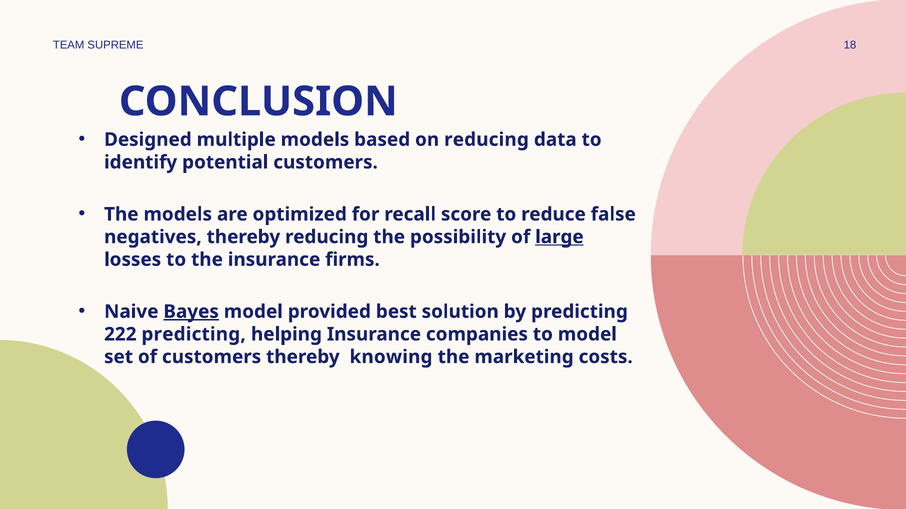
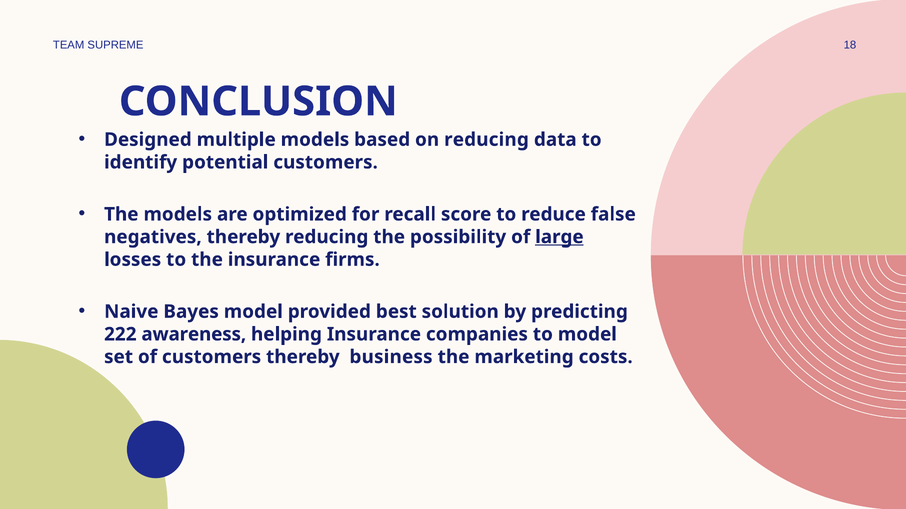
Bayes underline: present -> none (191, 312)
222 predicting: predicting -> awareness (194, 335)
knowing: knowing -> business (391, 357)
